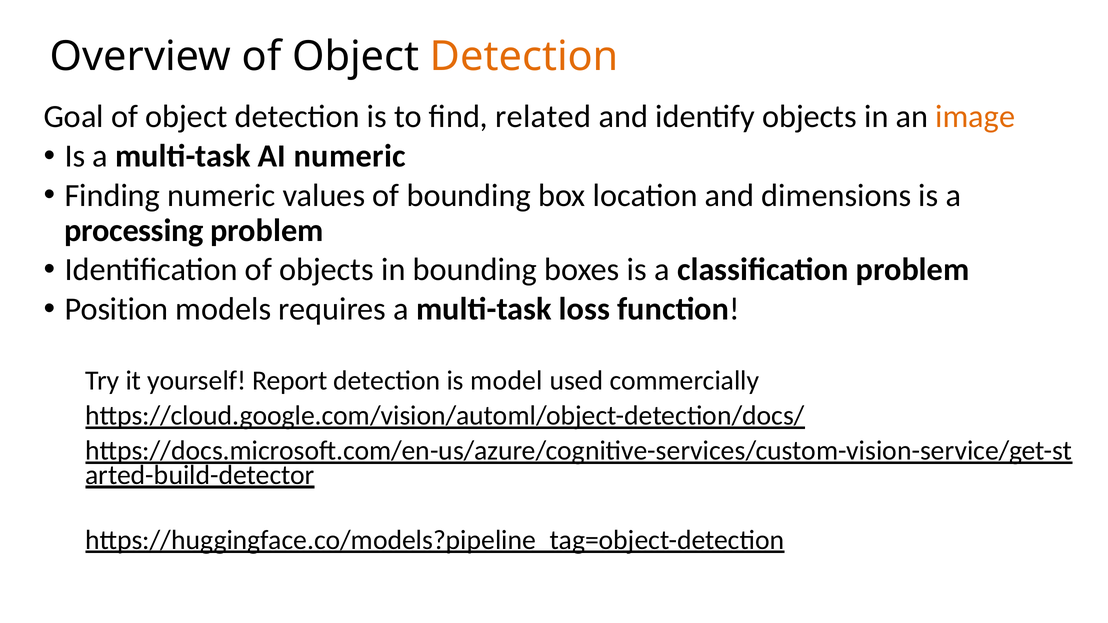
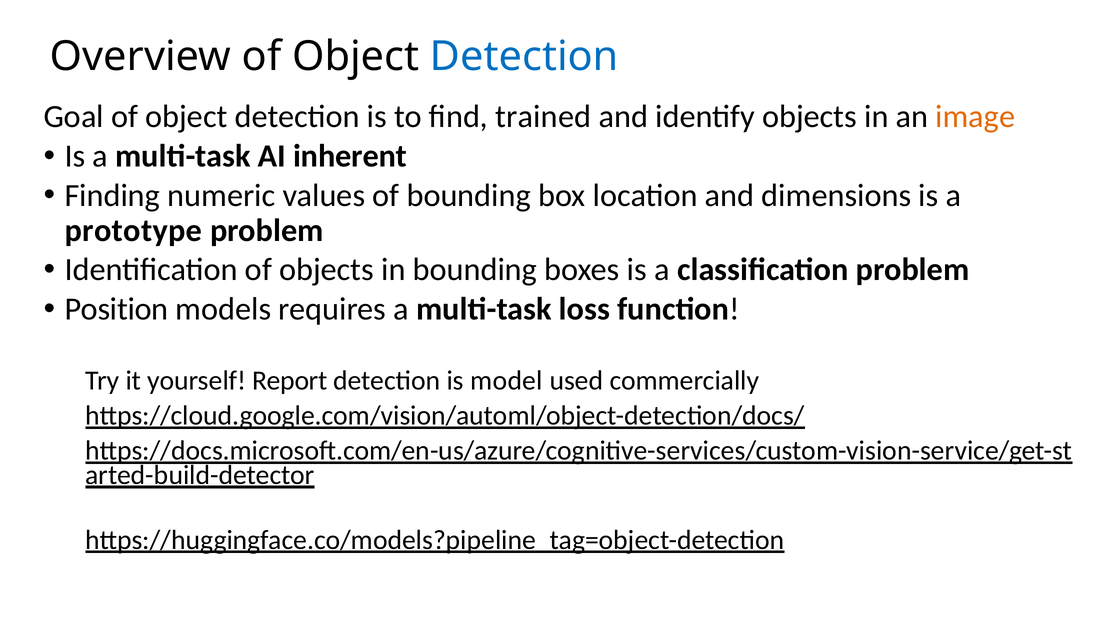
Detection colour: orange -> blue (524, 56)
related: related -> trained (543, 117)
AI numeric: numeric -> inherent (350, 156)
processing: processing -> prototype (133, 230)
